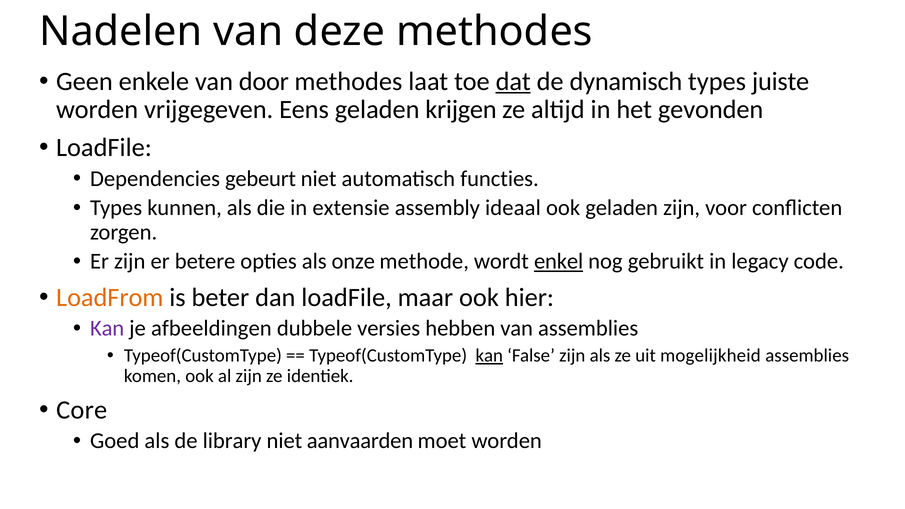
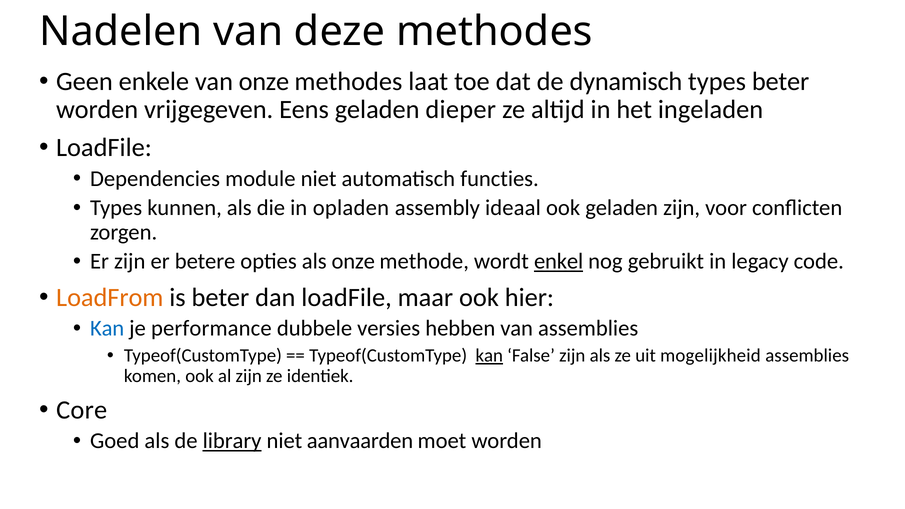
van door: door -> onze (264, 81)
dat underline: present -> none (513, 81)
types juiste: juiste -> beter (781, 81)
krijgen: krijgen -> dieper (461, 110)
gevonden: gevonden -> ingeladen (711, 110)
gebeurt: gebeurt -> module (260, 179)
extensie: extensie -> opladen (351, 208)
Kan colour: purple -> blue (107, 329)
afbeeldingen: afbeeldingen -> performance (211, 329)
library underline: none -> present (232, 441)
